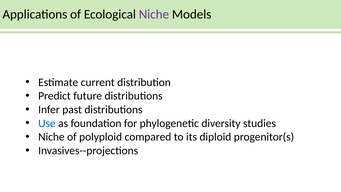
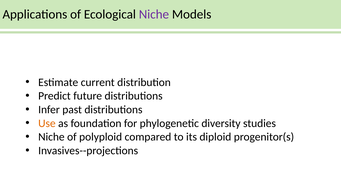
Use colour: blue -> orange (47, 123)
